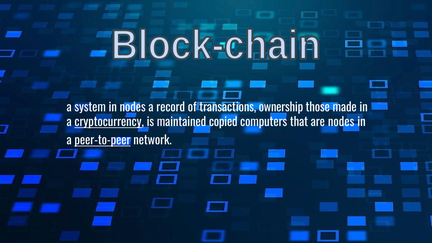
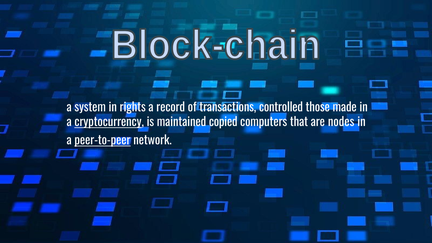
in nodes: nodes -> rights (133, 107)
ownership: ownership -> controlled (281, 107)
